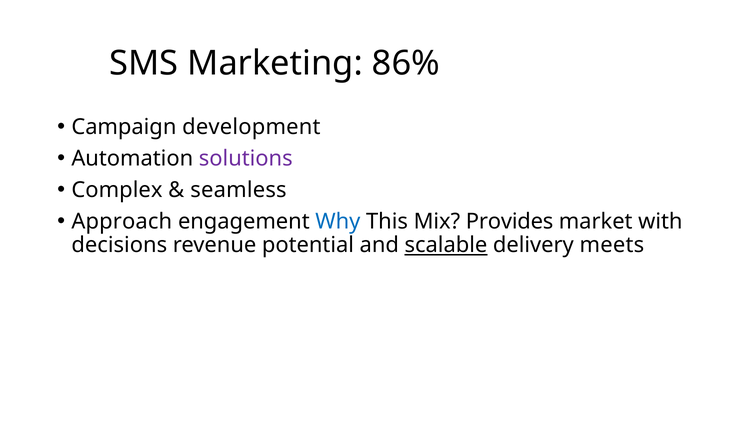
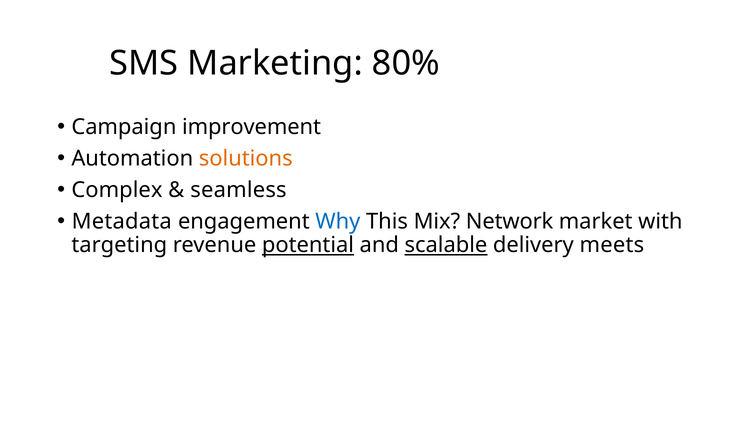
86%: 86% -> 80% (406, 63)
development: development -> improvement (252, 127)
solutions colour: purple -> orange (246, 159)
Approach: Approach -> Metadata (122, 222)
Provides: Provides -> Network (510, 222)
decisions: decisions -> targeting (119, 245)
potential underline: none -> present (308, 245)
